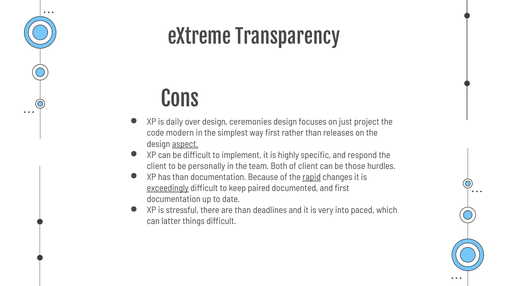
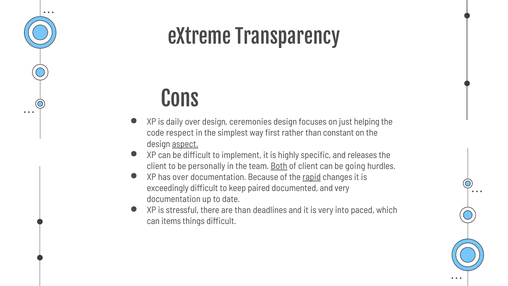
project: project -> helping (367, 122)
modern: modern -> respect (180, 133)
releases: releases -> constant (338, 133)
respond: respond -> releases (362, 155)
Both underline: none -> present (279, 166)
those: those -> going (355, 166)
has than: than -> over (180, 177)
exceedingly underline: present -> none (168, 188)
and first: first -> very (342, 188)
latter: latter -> items (171, 221)
